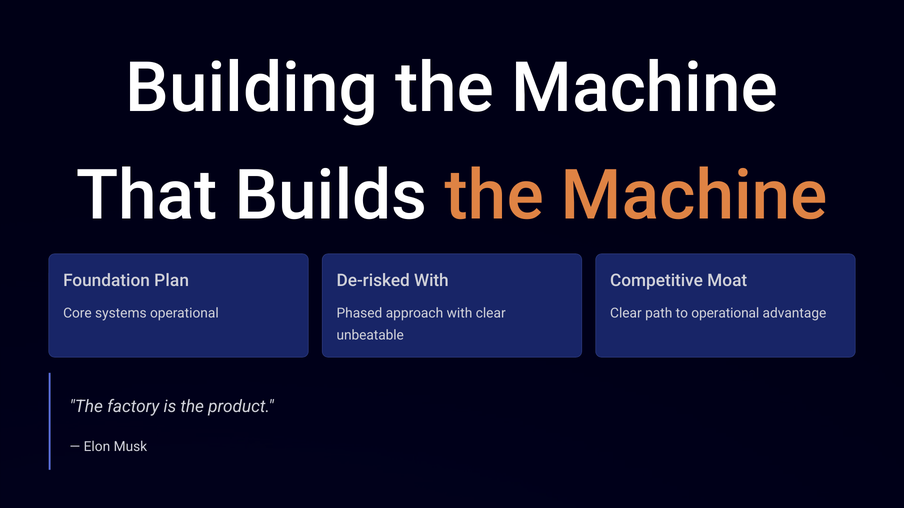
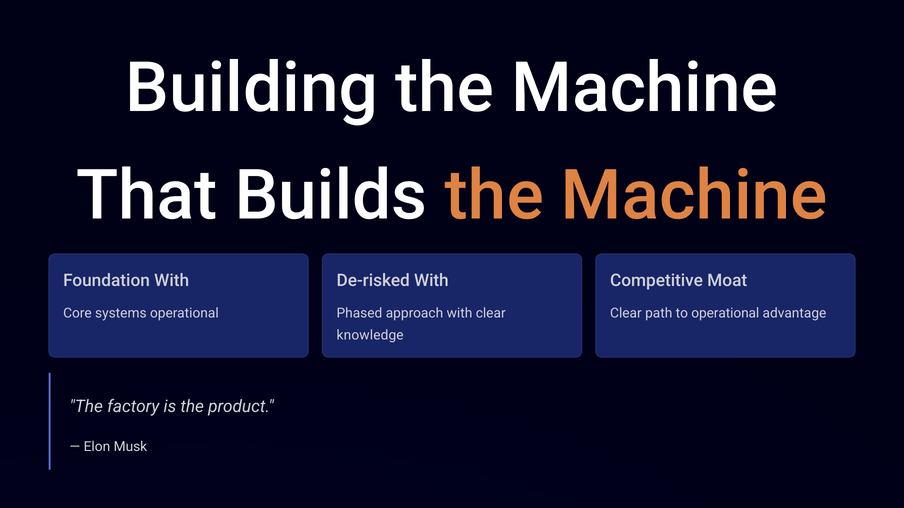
Foundation Plan: Plan -> With (172, 281)
unbeatable: unbeatable -> knowledge (370, 335)
